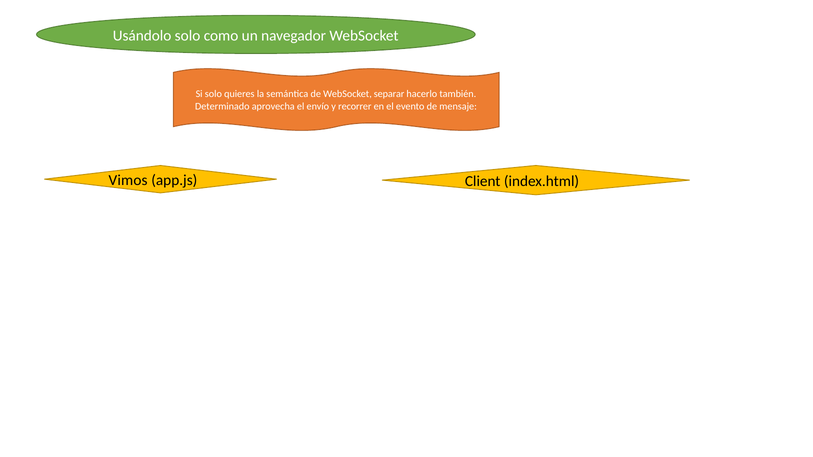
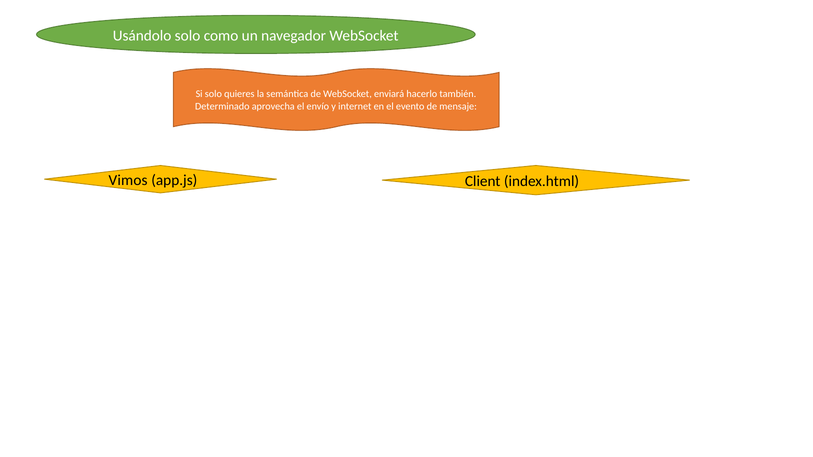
separar: separar -> enviará (389, 94)
recorrer: recorrer -> internet (355, 106)
